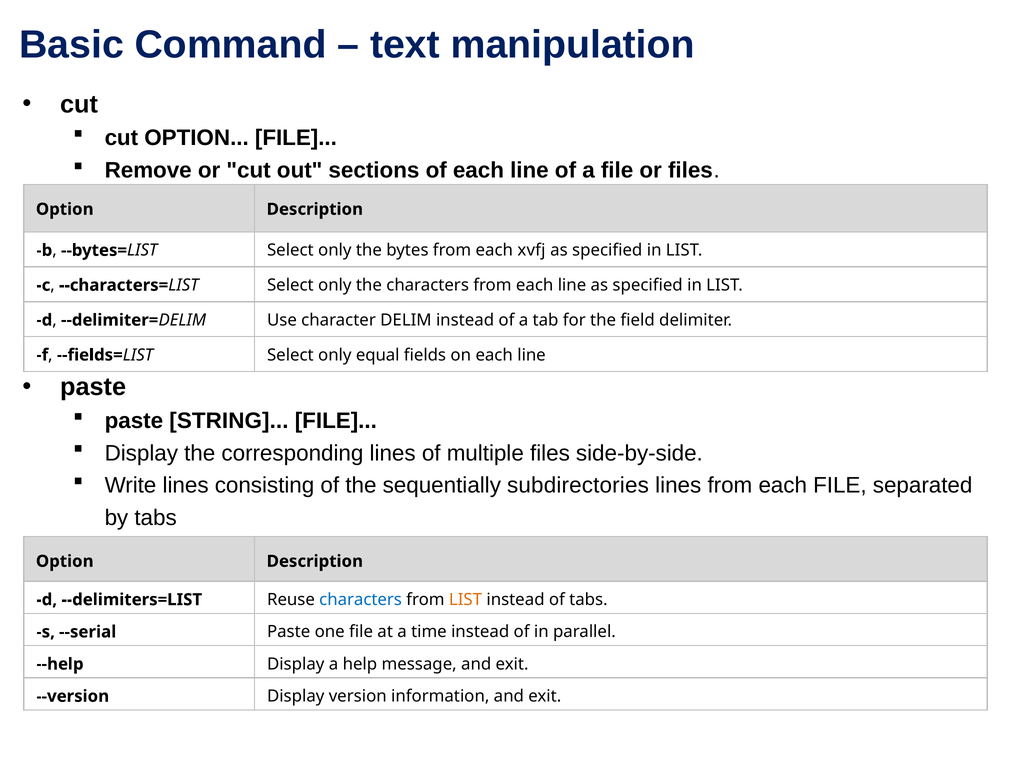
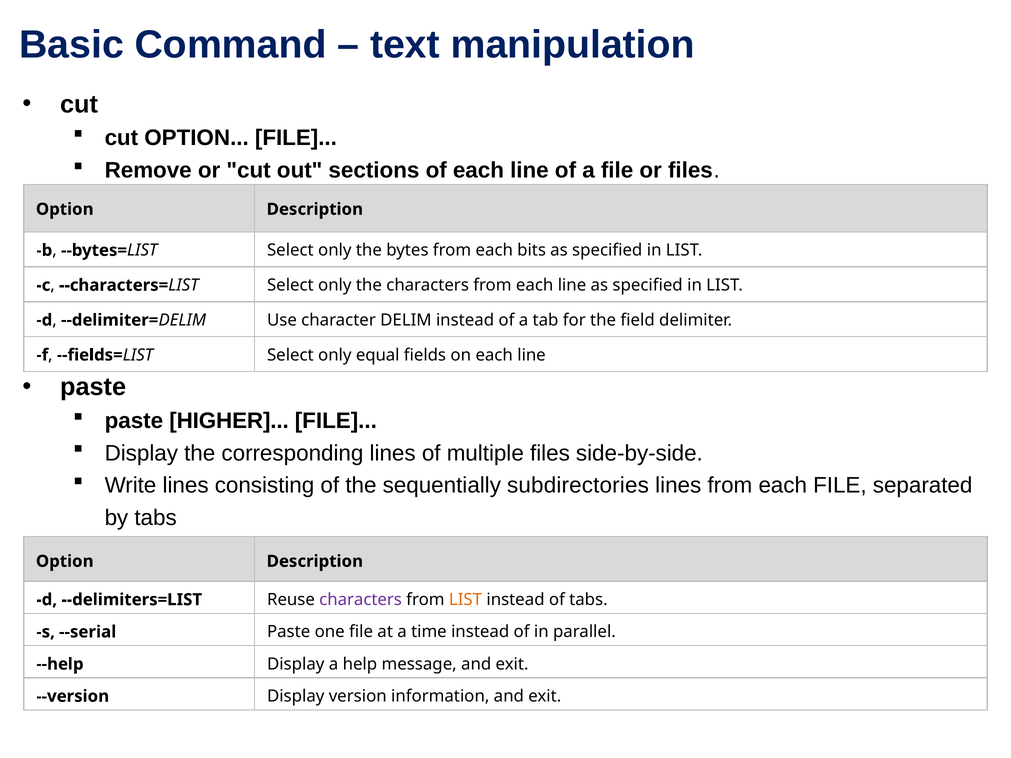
xvfj: xvfj -> bits (532, 250)
STRING: STRING -> HIGHER (229, 421)
characters colour: blue -> purple (361, 600)
